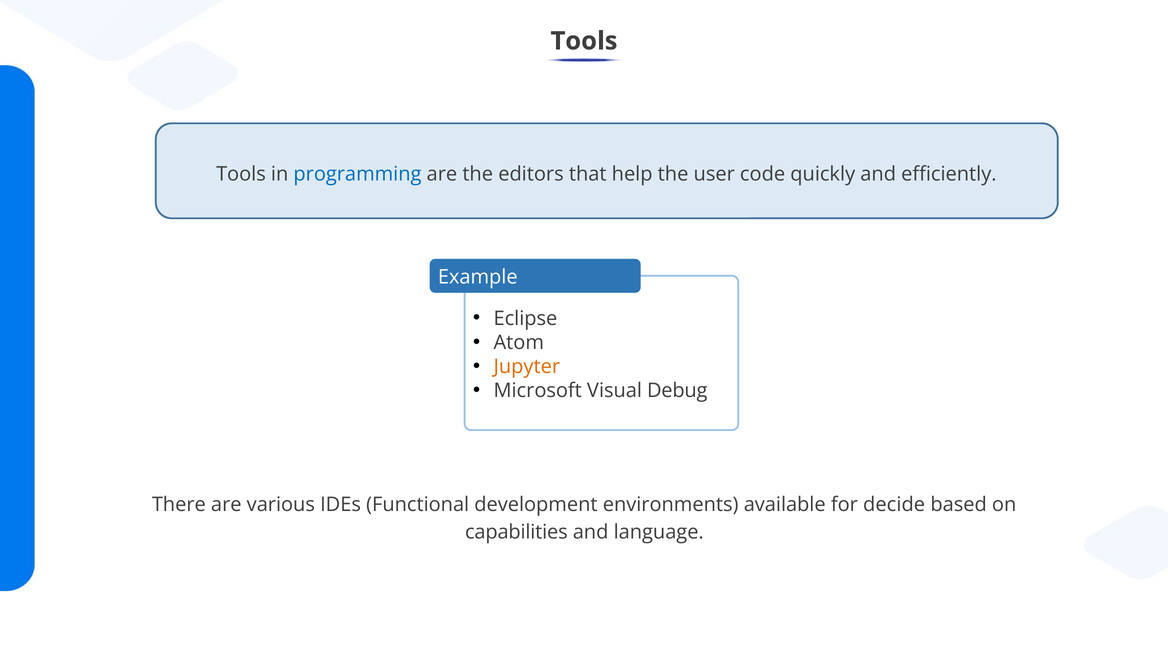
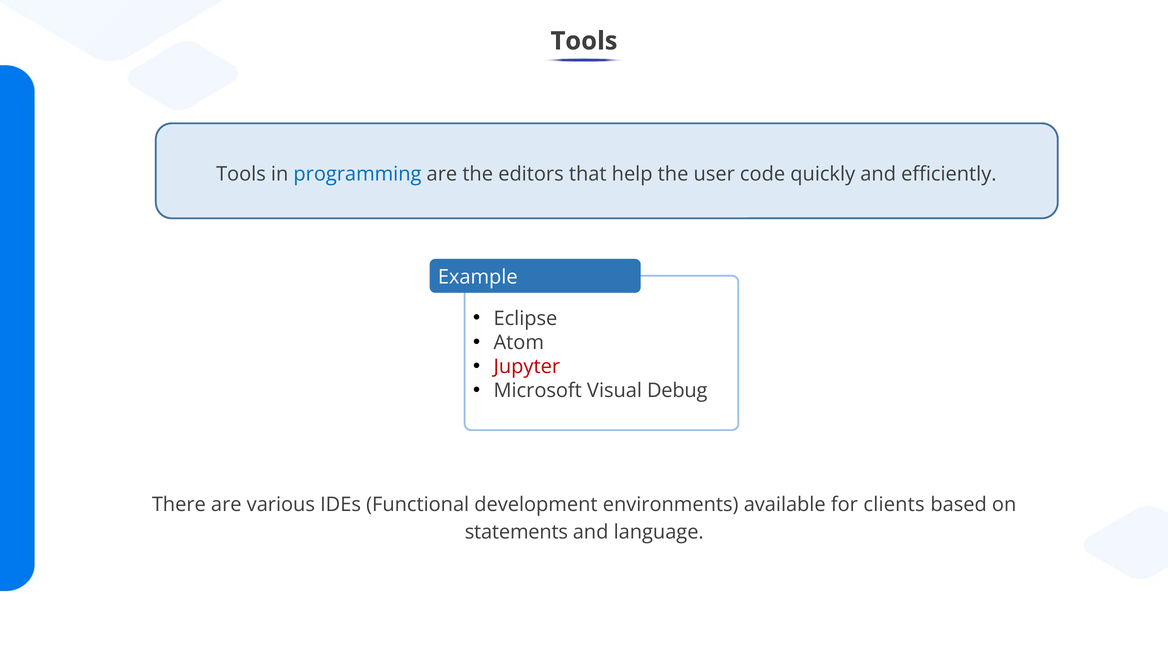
Jupyter colour: orange -> red (527, 367)
decide: decide -> clients (894, 505)
capabilities: capabilities -> statements (516, 532)
